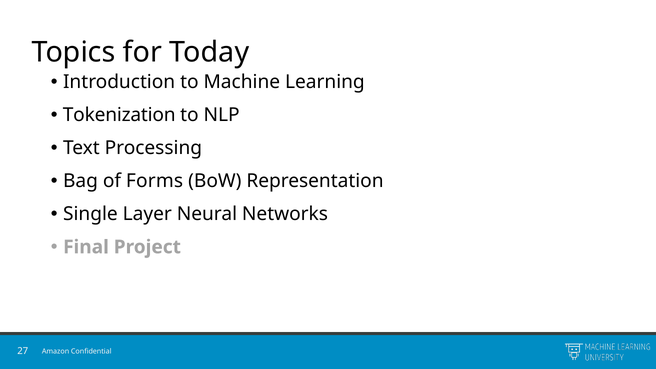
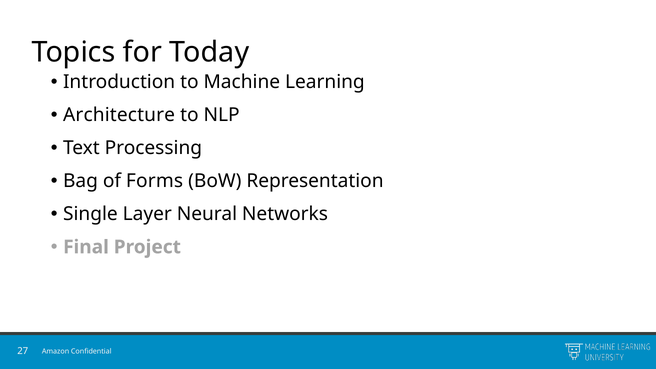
Tokenization: Tokenization -> Architecture (119, 115)
